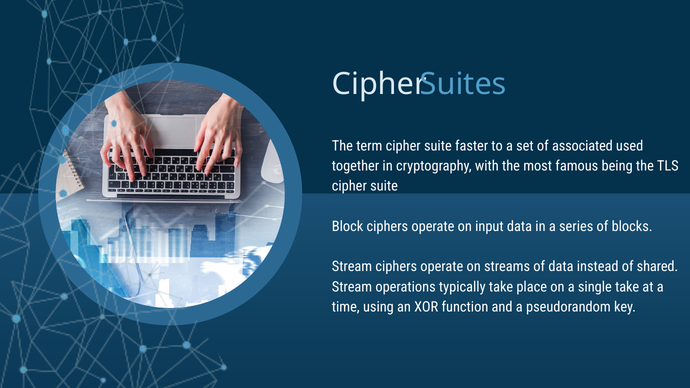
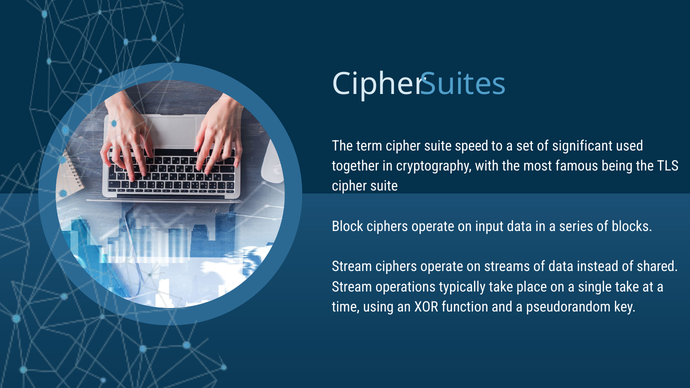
faster: faster -> speed (472, 146)
associated: associated -> significant (582, 146)
